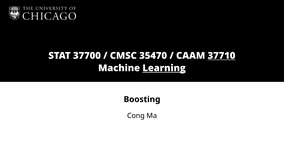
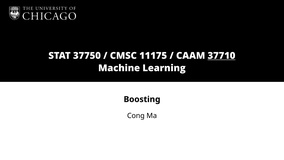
37700: 37700 -> 37750 (87, 56)
35470: 35470 -> 11175 (153, 56)
Learning underline: present -> none (164, 68)
